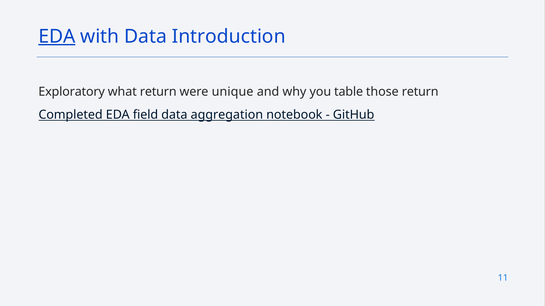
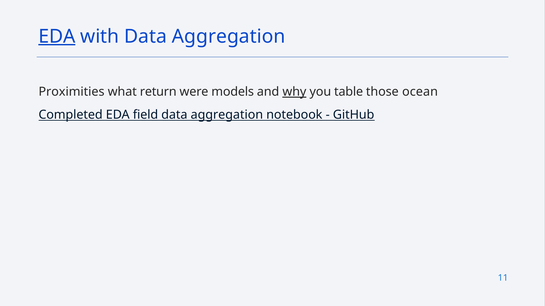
with Data Introduction: Introduction -> Aggregation (229, 36)
Exploratory: Exploratory -> Proximities (72, 92)
unique: unique -> models (233, 92)
why underline: none -> present (294, 92)
those return: return -> ocean (420, 92)
